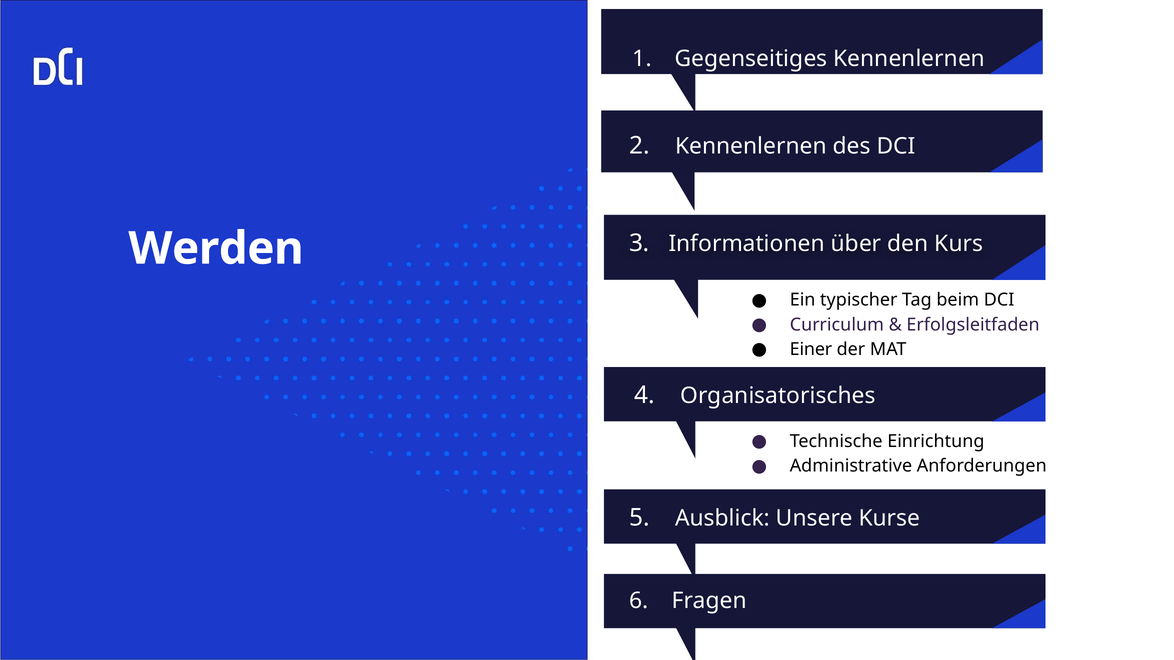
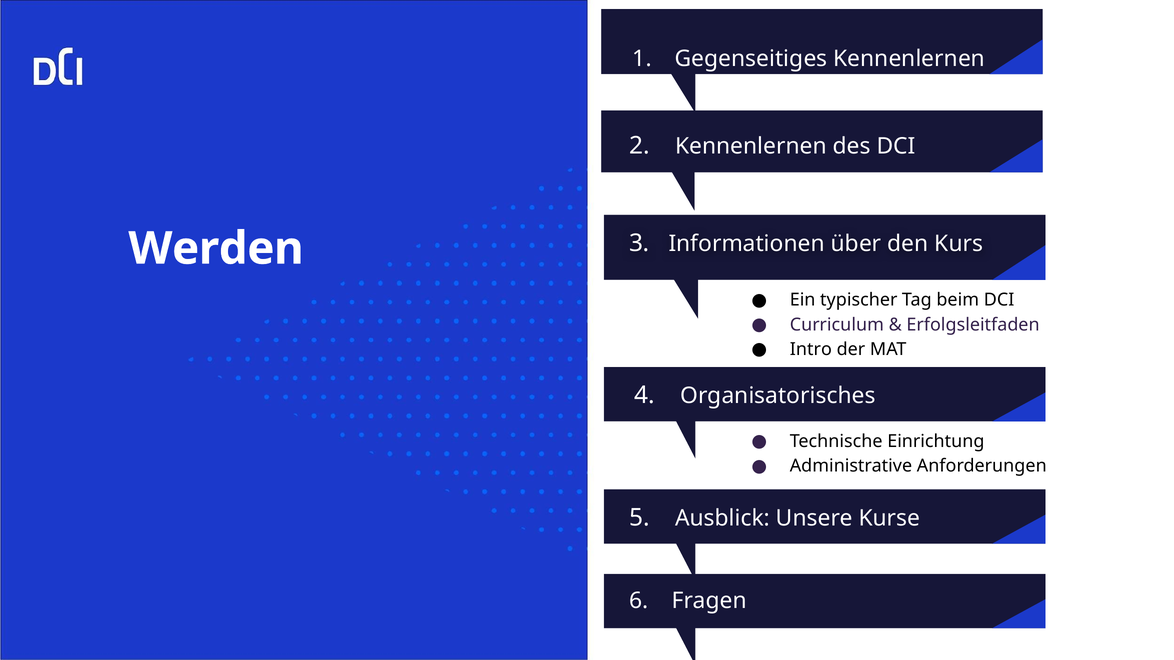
Einer: Einer -> Intro (811, 350)
